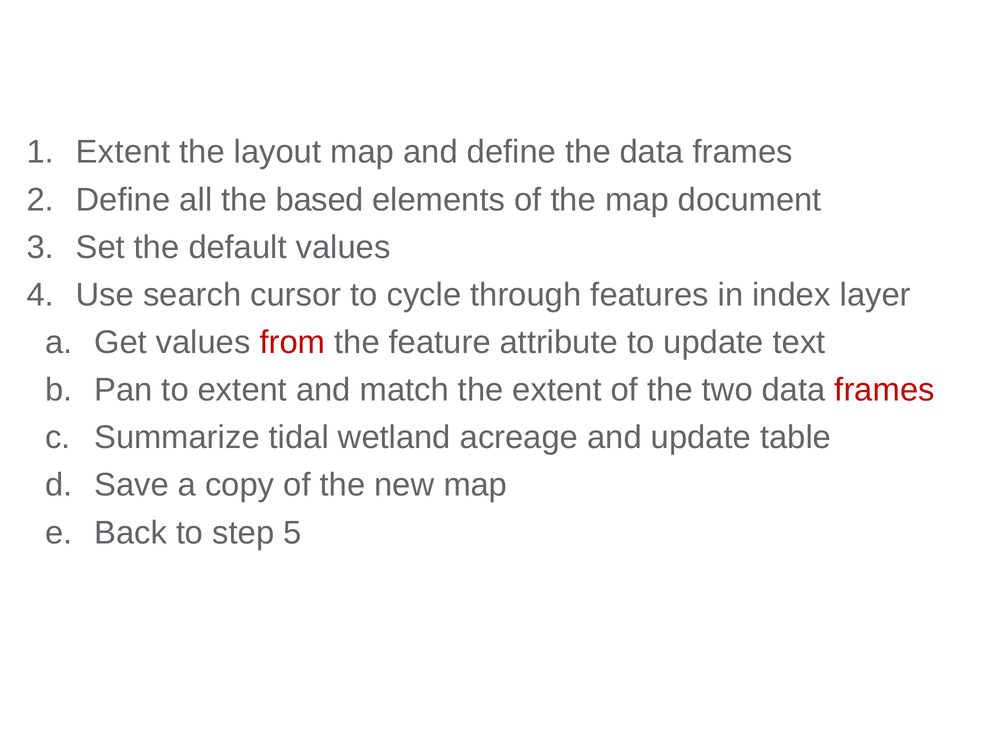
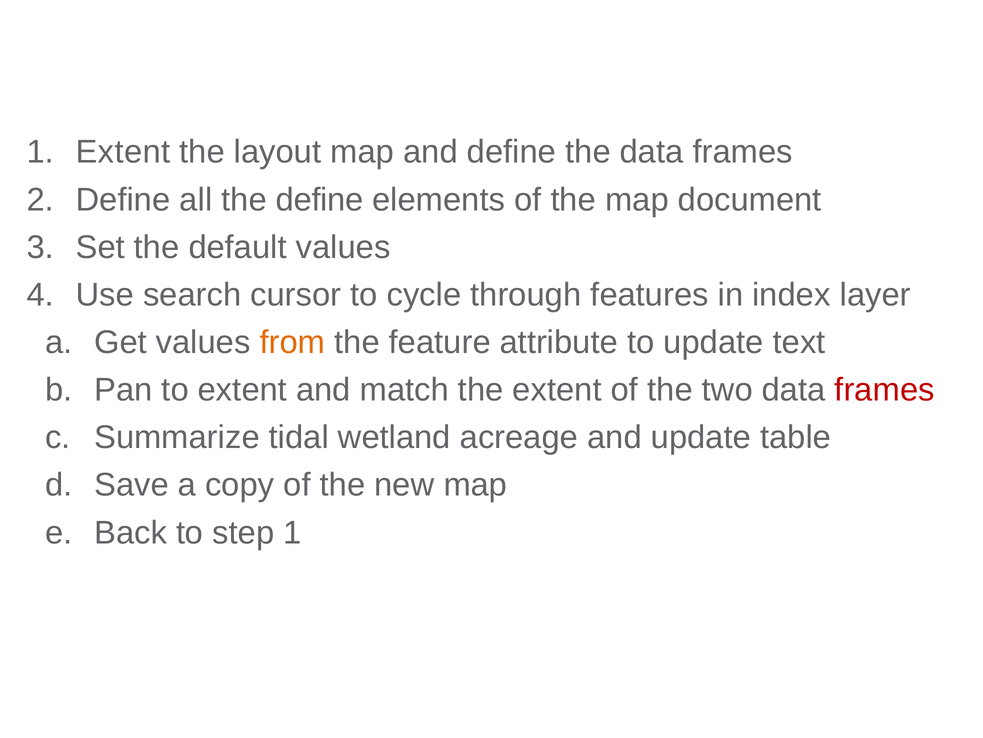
the based: based -> define (320, 200)
from colour: red -> orange (292, 342)
step 5: 5 -> 1 (292, 532)
